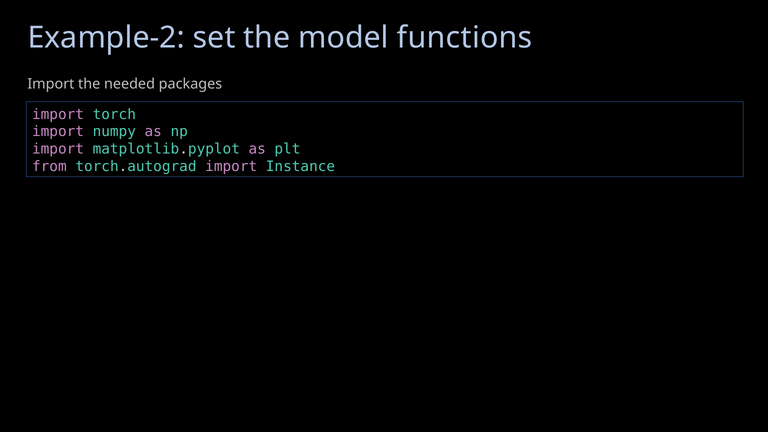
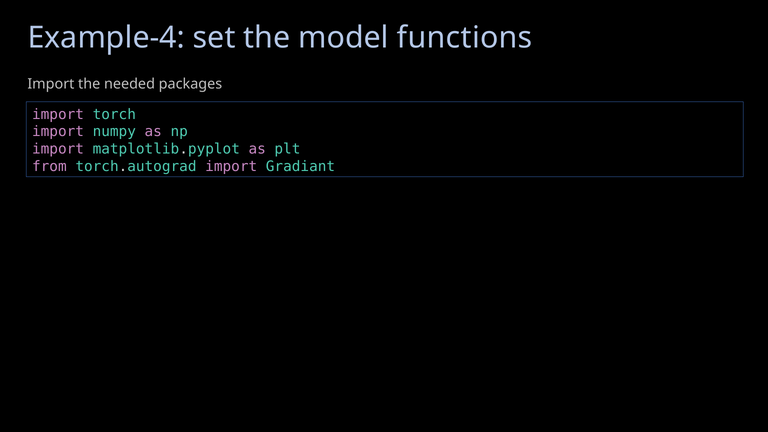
Example-2: Example-2 -> Example-4 (106, 38)
Instance: Instance -> Gradiant (300, 166)
